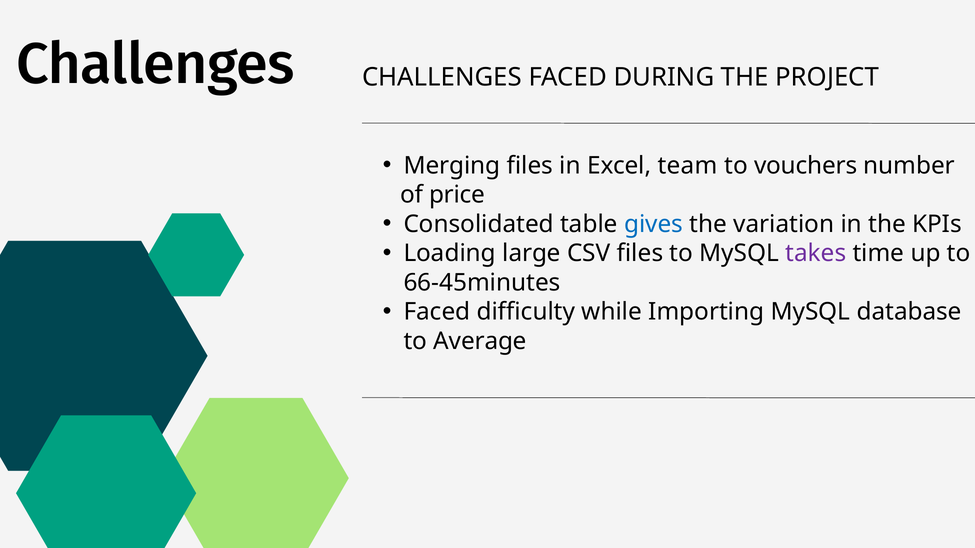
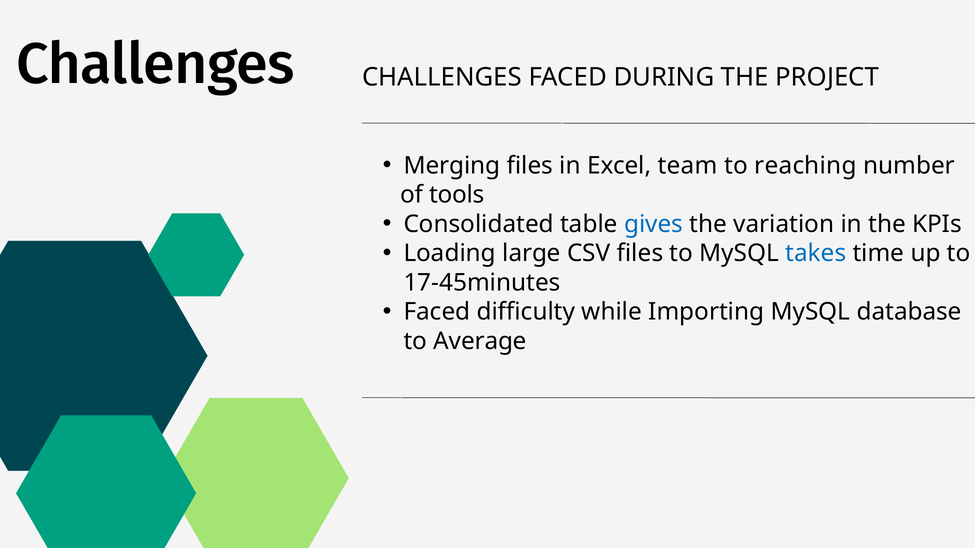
vouchers: vouchers -> reaching (805, 166)
price: price -> tools (457, 195)
takes colour: purple -> blue (816, 254)
66-45minutes: 66-45minutes -> 17-45minutes (482, 283)
